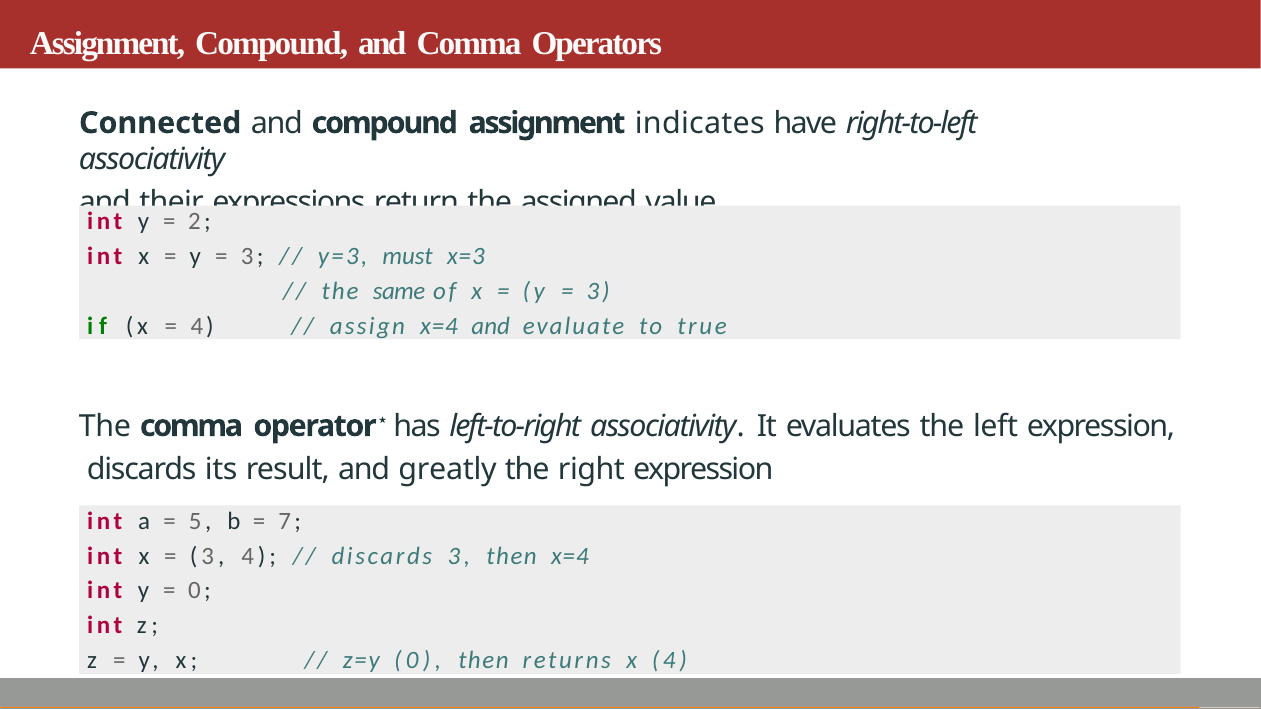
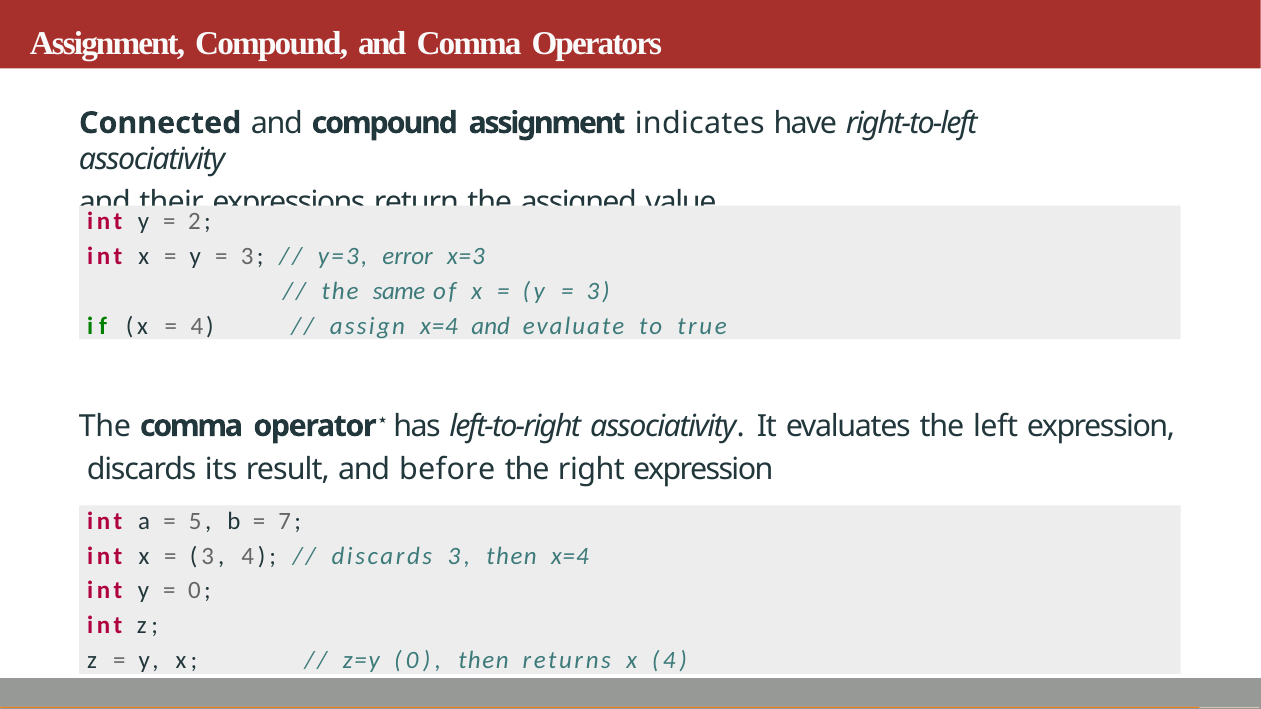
must: must -> error (408, 256)
greatly: greatly -> before (447, 470)
